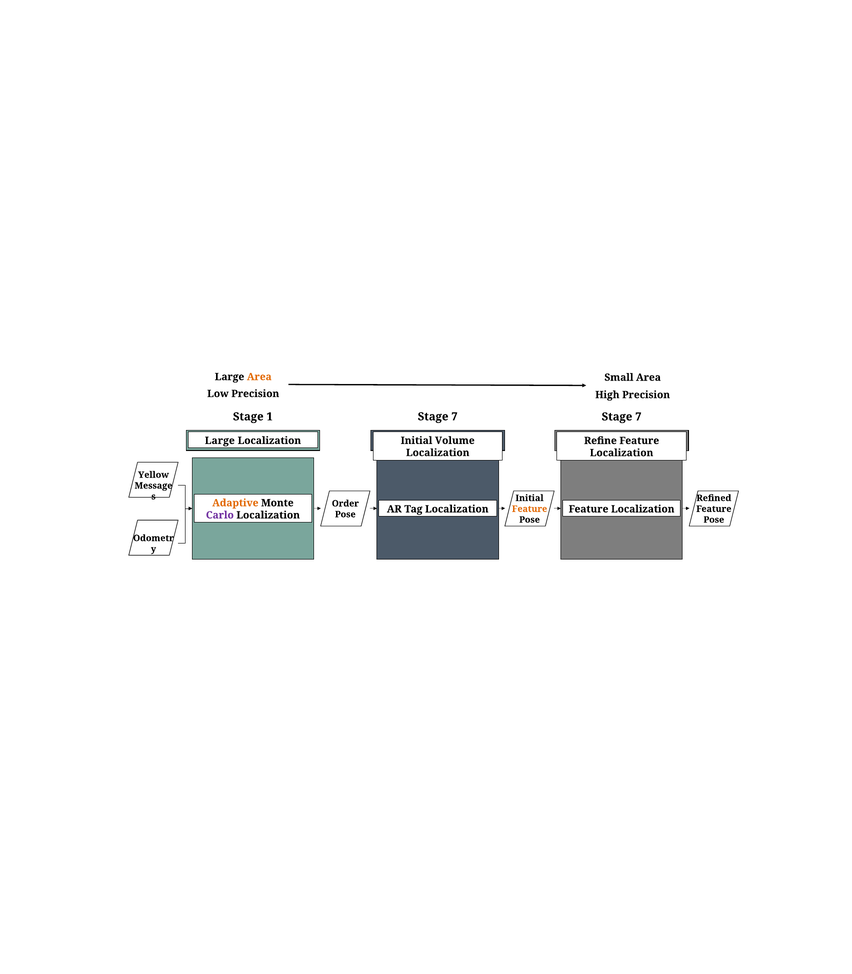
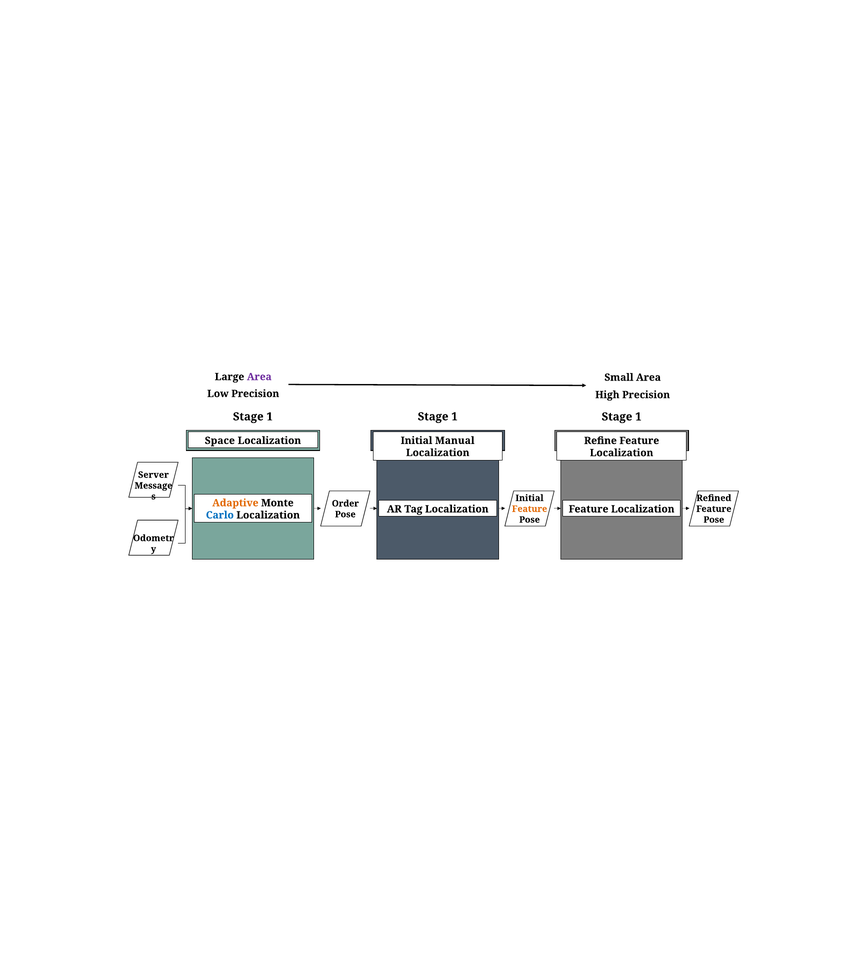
Area colour: orange -> purple (259, 377)
7: 7 -> 1 (454, 416)
7: 7 -> 1 (638, 417)
Large: Large -> Space (220, 440)
Volume: Volume -> Manual (455, 440)
Yellow: Yellow -> Server (153, 475)
Carlo colour: purple -> blue (220, 515)
